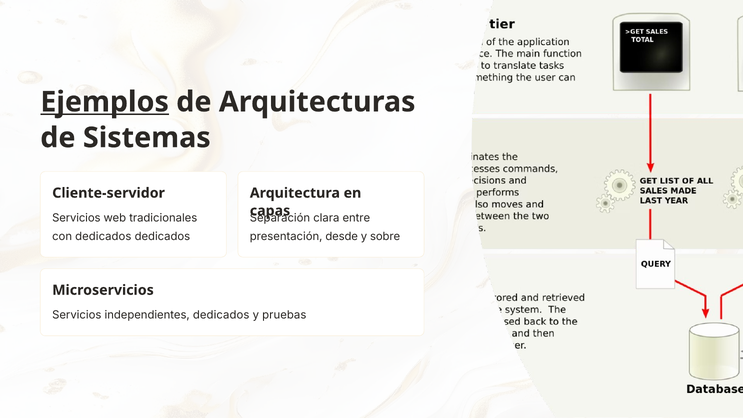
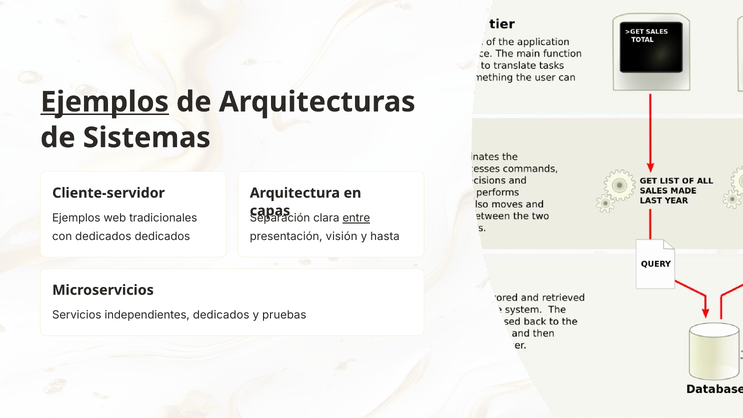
Servicios: Servicios -> Ejemplos (76, 218)
entre underline: none -> present (356, 218)
desde: desde -> visión (342, 236)
sobre: sobre -> hasta (385, 236)
